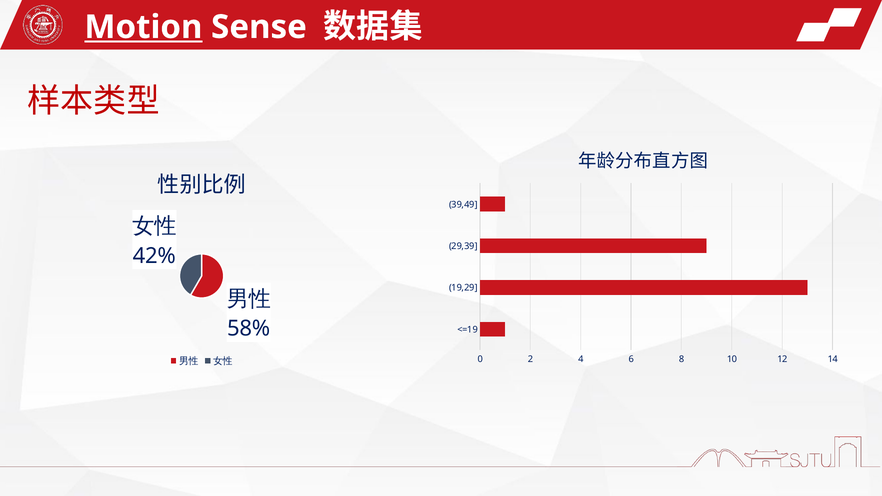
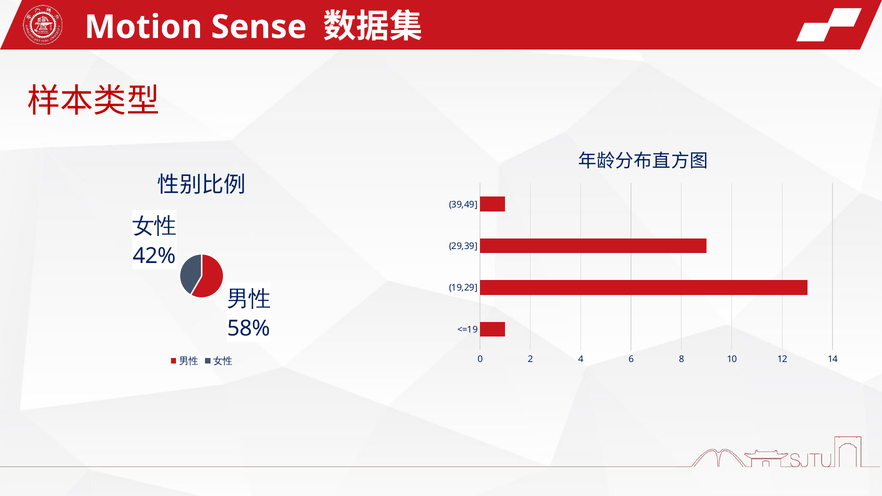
Motion underline: present -> none (143, 27)
